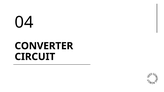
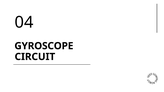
CONVERTER: CONVERTER -> GYROSCOPE (44, 46)
